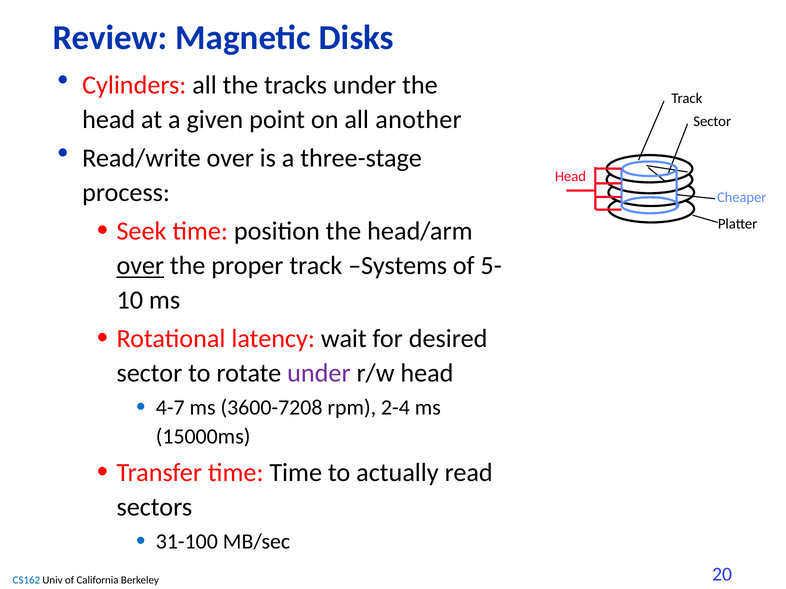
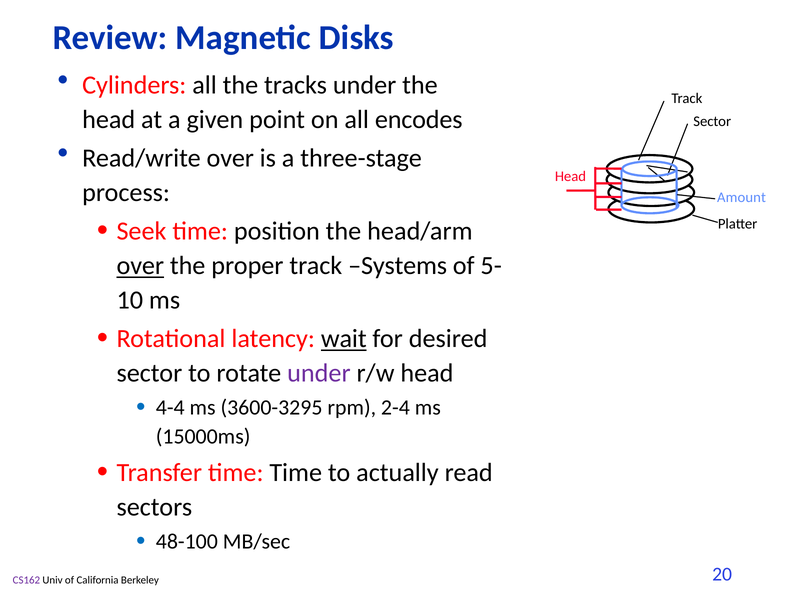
another: another -> encodes (419, 120)
Cheaper: Cheaper -> Amount (742, 198)
wait underline: none -> present (344, 339)
4-7: 4-7 -> 4-4 (170, 408)
3600-7208: 3600-7208 -> 3600-3295 (271, 408)
31-100: 31-100 -> 48-100 (187, 542)
CS162 colour: blue -> purple (26, 580)
